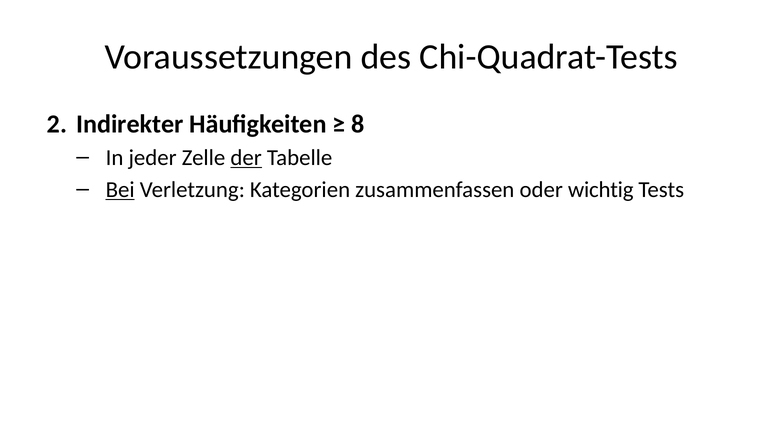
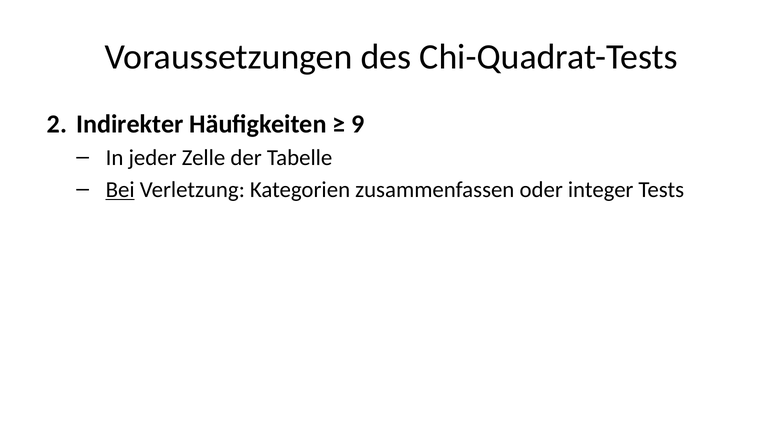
8: 8 -> 9 (358, 124)
der underline: present -> none (246, 158)
wichtig: wichtig -> integer (601, 190)
